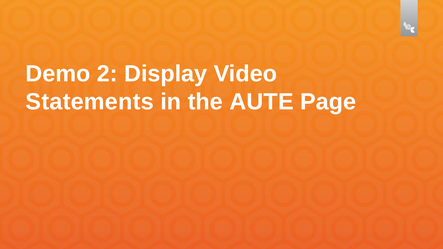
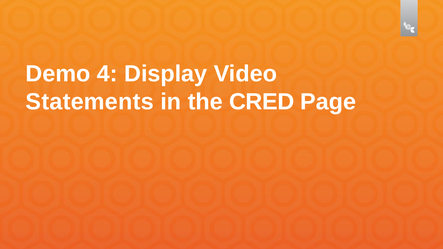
2: 2 -> 4 (107, 74)
AUTE: AUTE -> CRED (262, 102)
